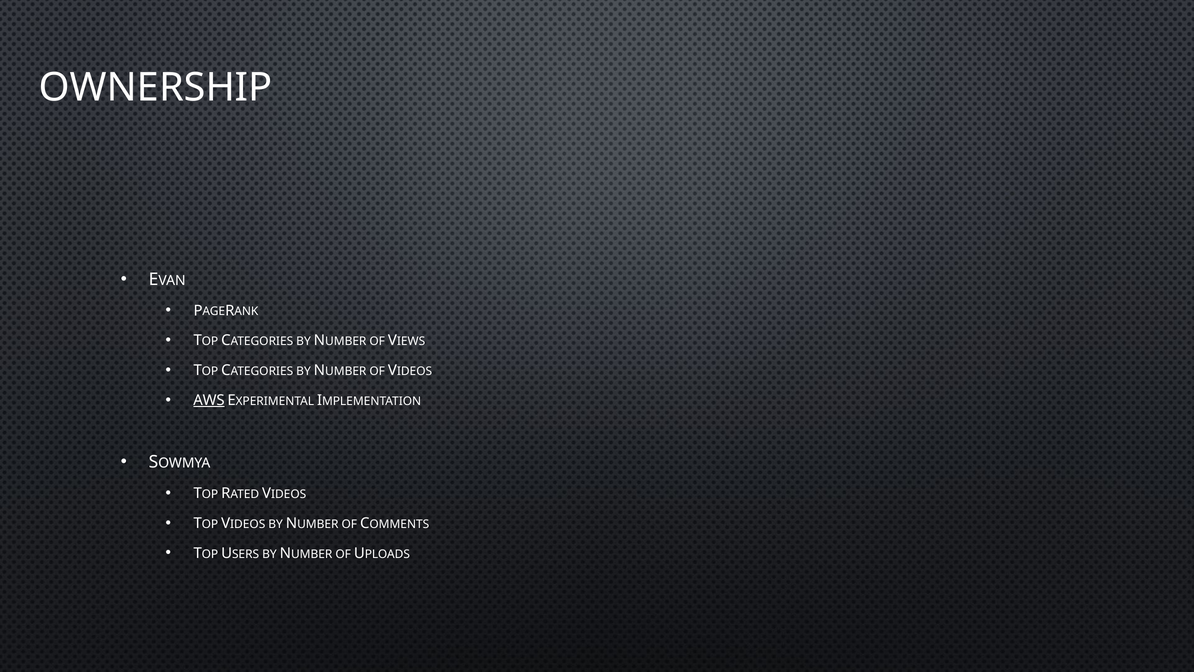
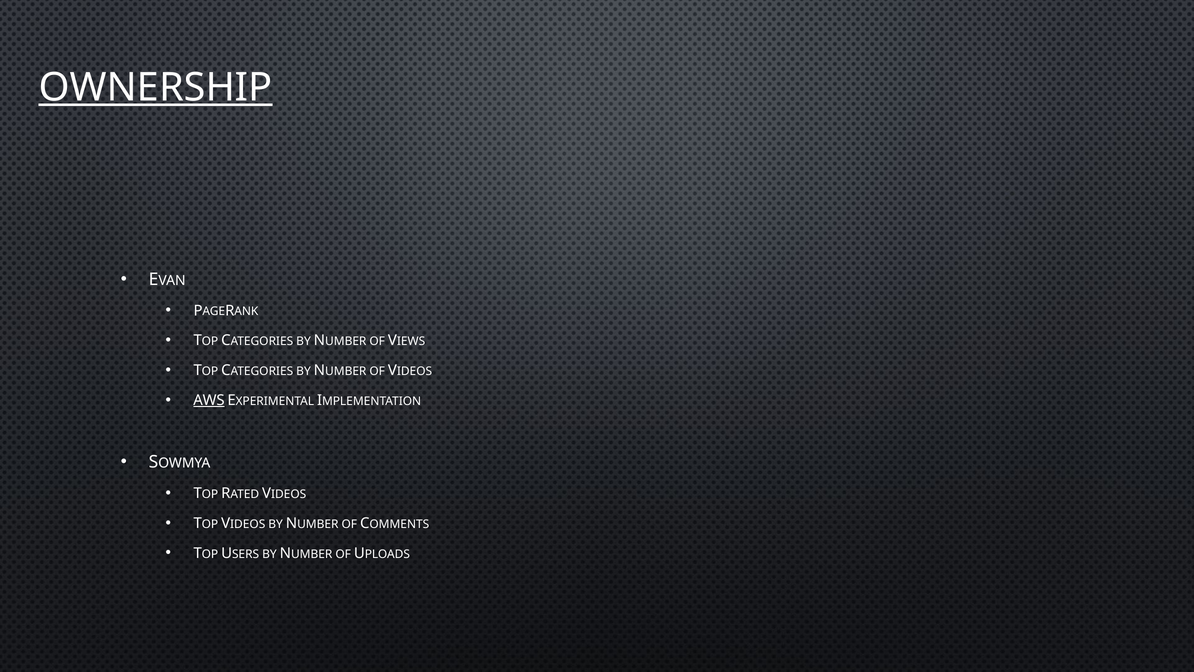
OWNERSHIP underline: none -> present (156, 88)
